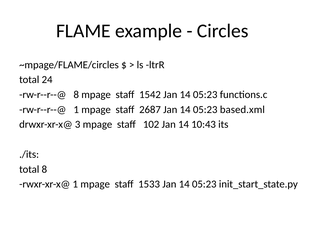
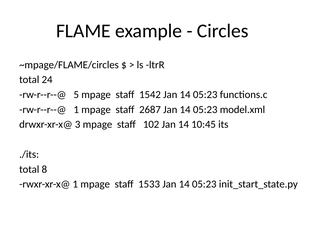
rw-r--r--@ 8: 8 -> 5 (76, 95)
based.xml: based.xml -> model.xml (242, 110)
10:43: 10:43 -> 10:45 (204, 124)
